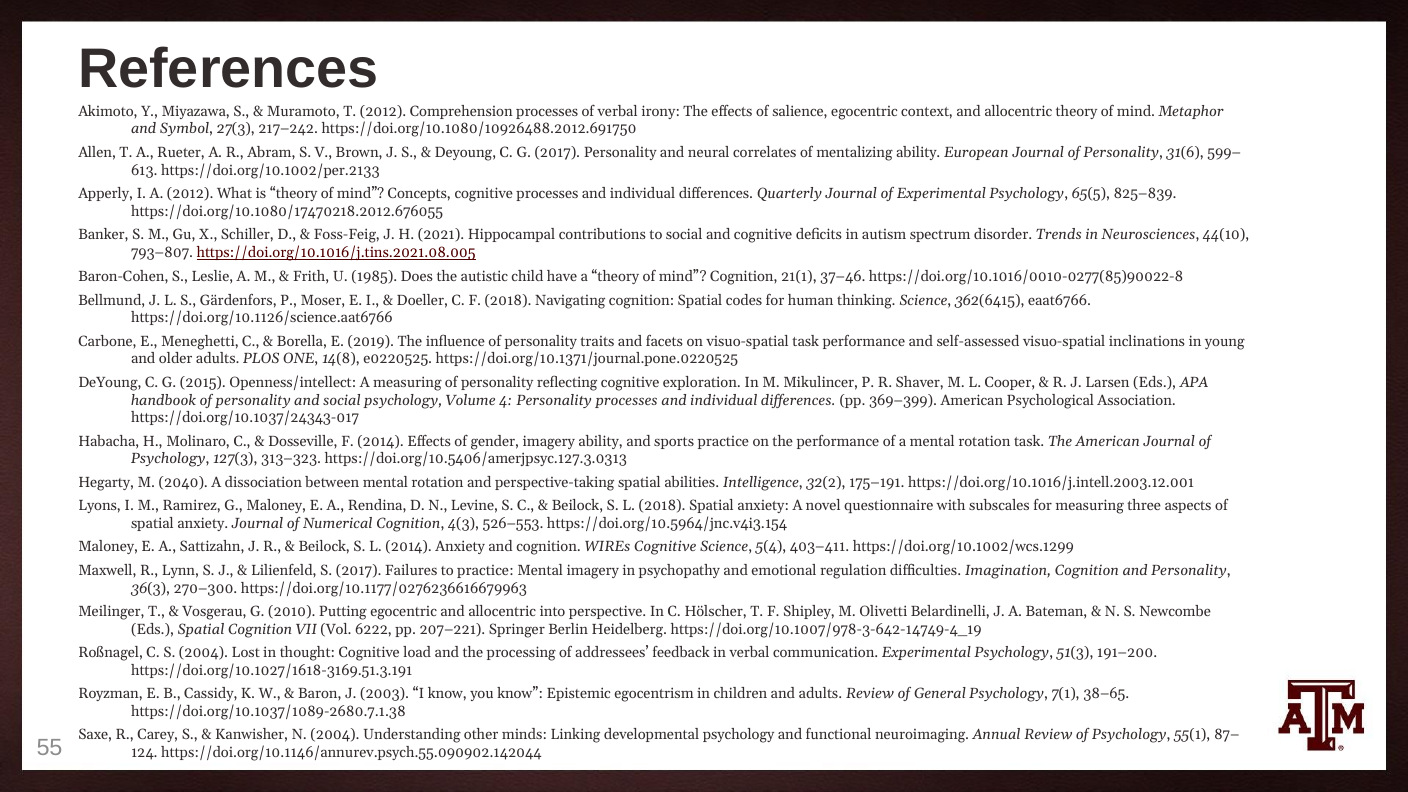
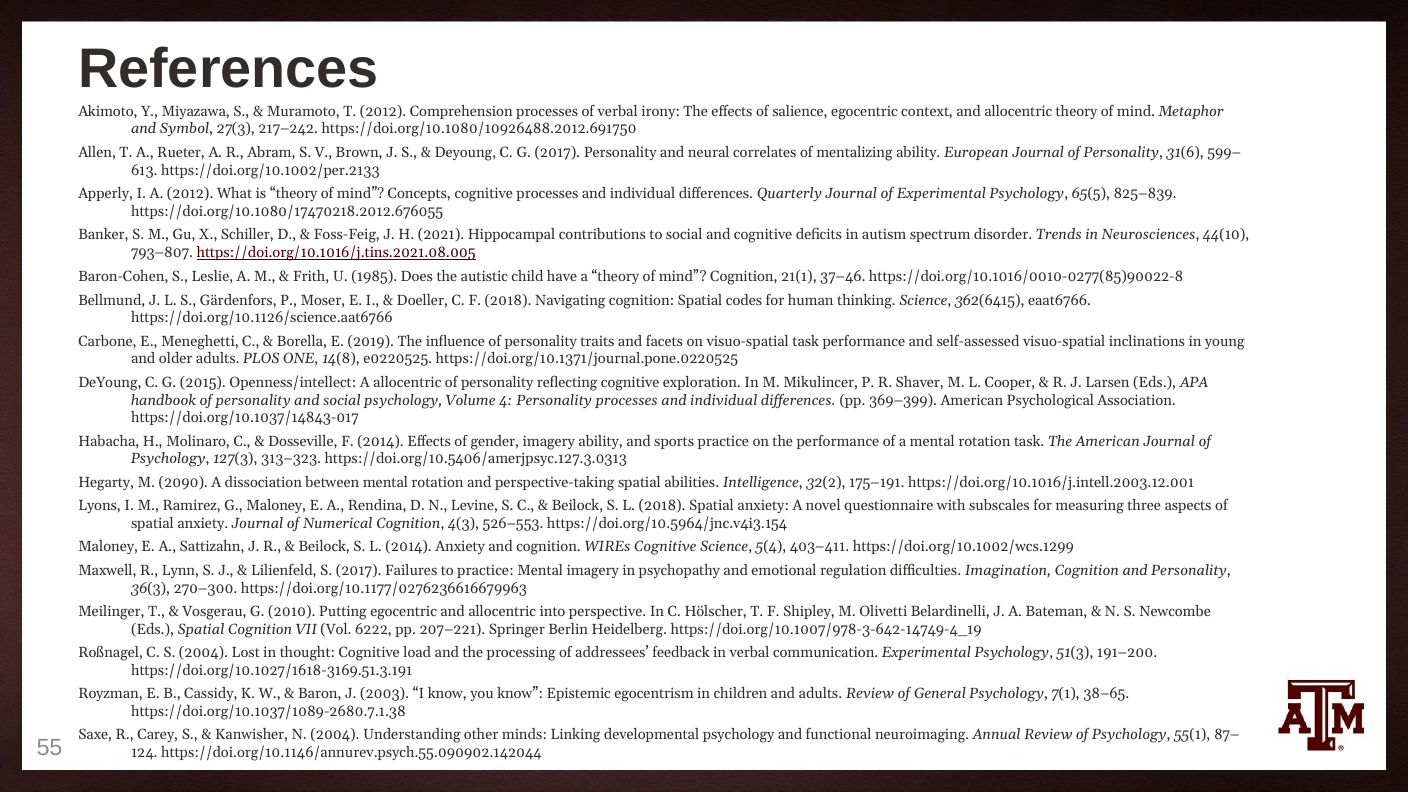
A measuring: measuring -> allocentric (407, 383)
https://doi.org/10.1037/24343-017: https://doi.org/10.1037/24343-017 -> https://doi.org/10.1037/14843-017 (245, 418)
2040: 2040 -> 2090 (183, 482)
